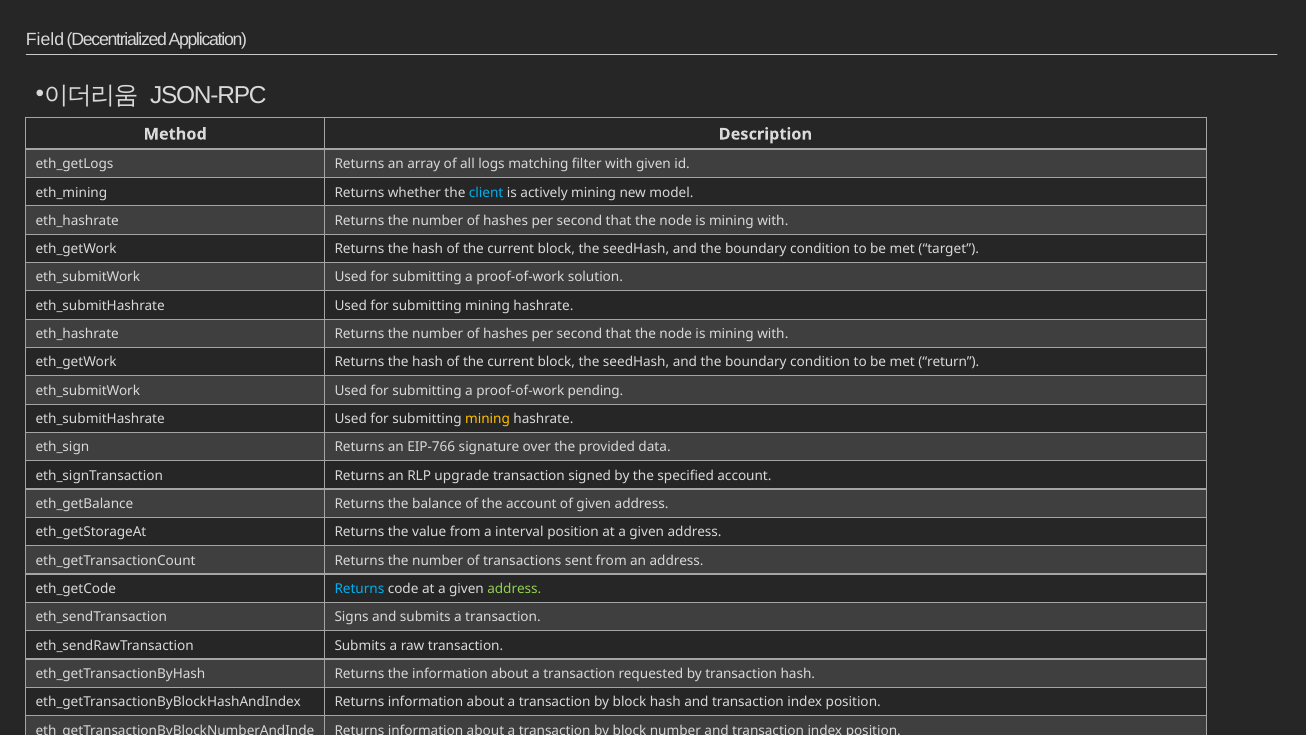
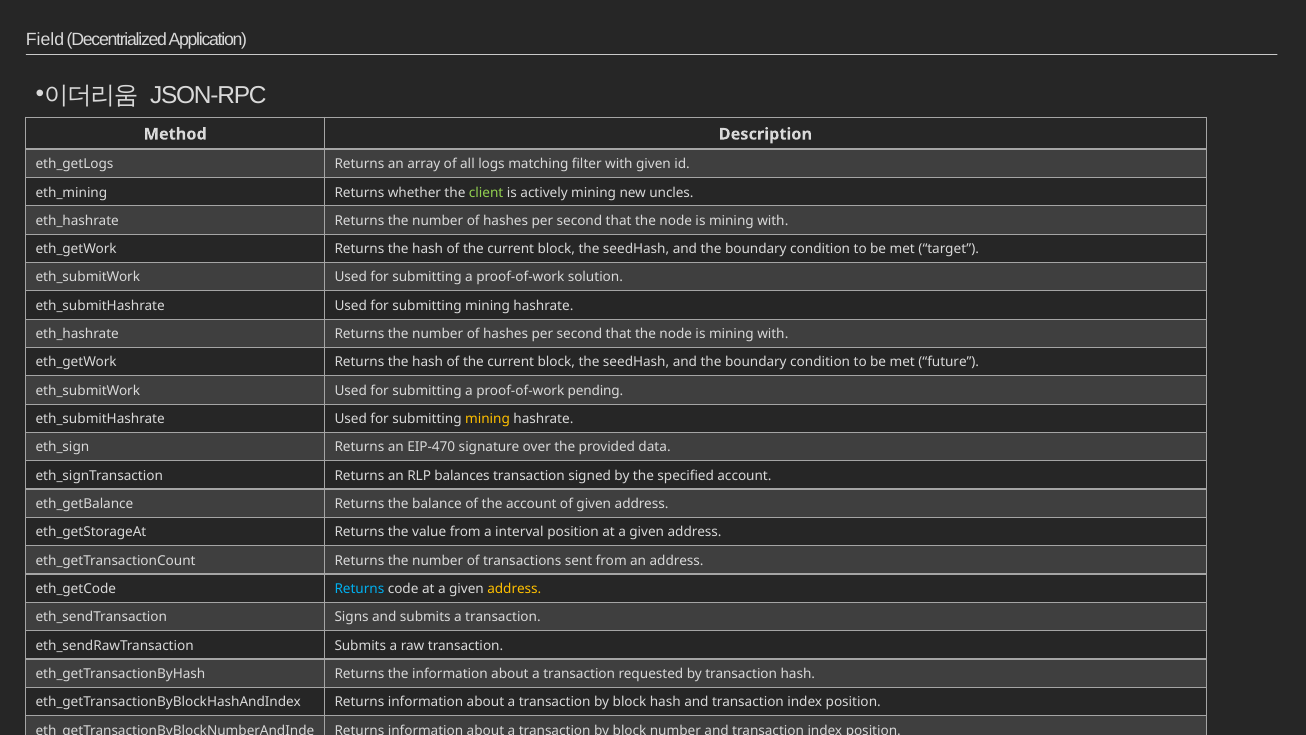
client colour: light blue -> light green (486, 192)
model: model -> uncles (671, 192)
return: return -> future (949, 362)
EIP-766: EIP-766 -> EIP-470 (431, 447)
upgrade: upgrade -> balances (462, 475)
address colour: light green -> yellow (514, 589)
